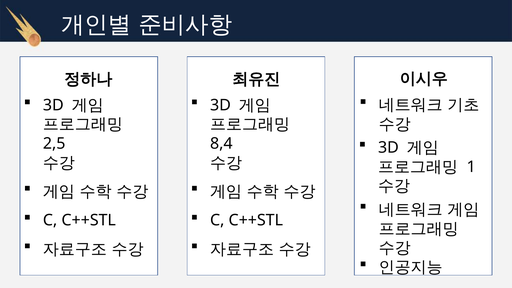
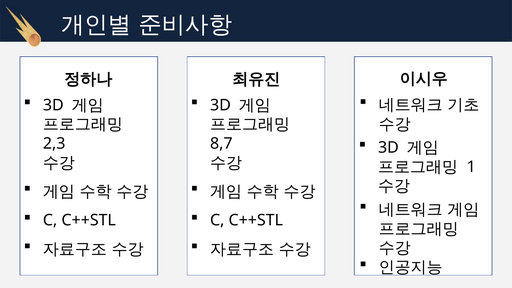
2,5: 2,5 -> 2,3 (54, 144)
8,4: 8,4 -> 8,7 (221, 144)
